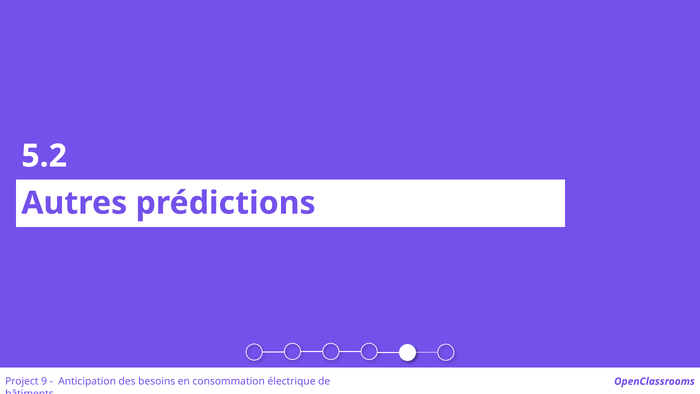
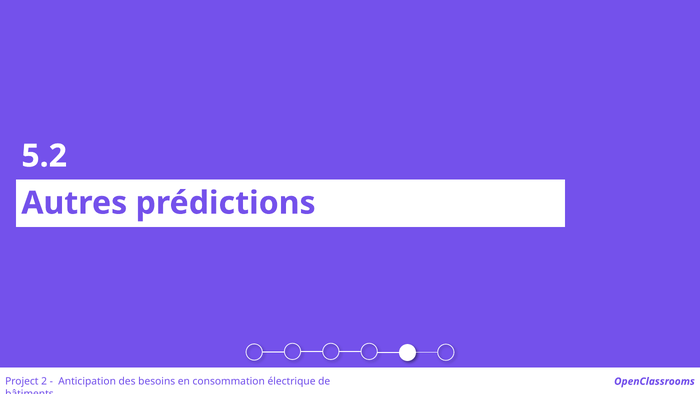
9: 9 -> 2 (44, 381)
